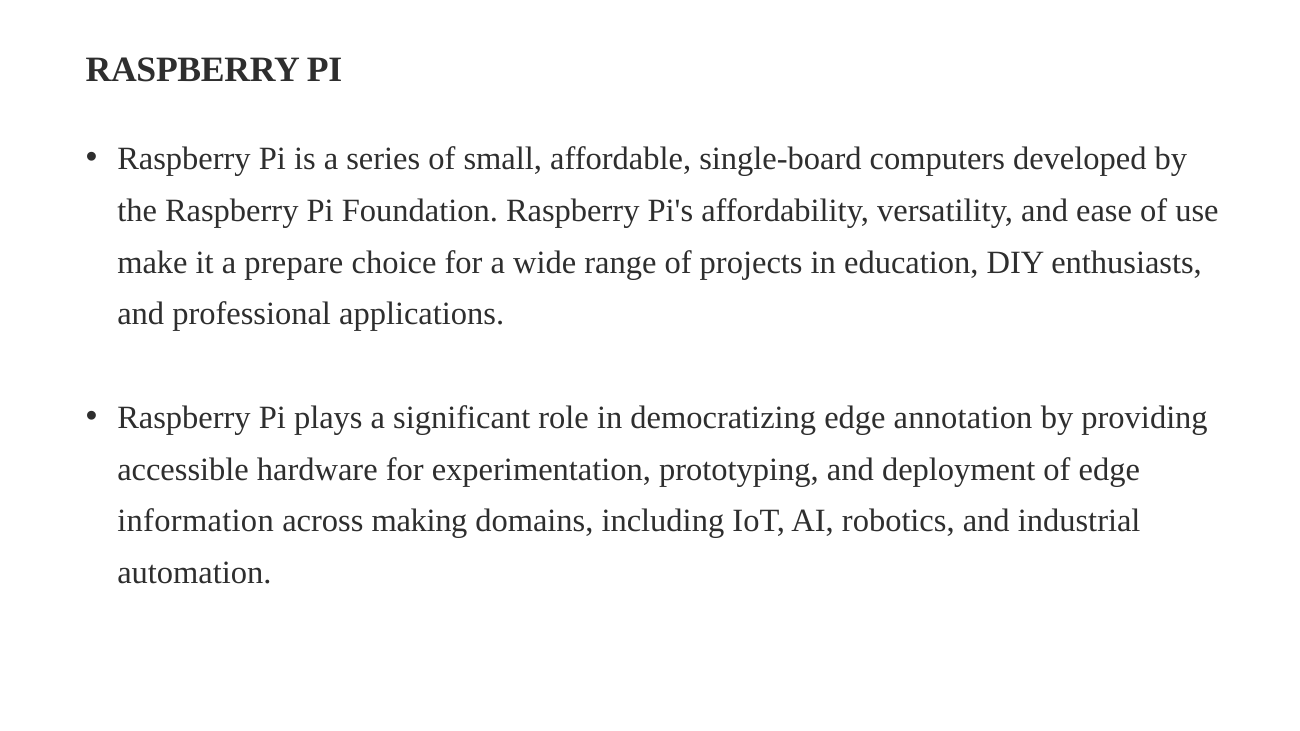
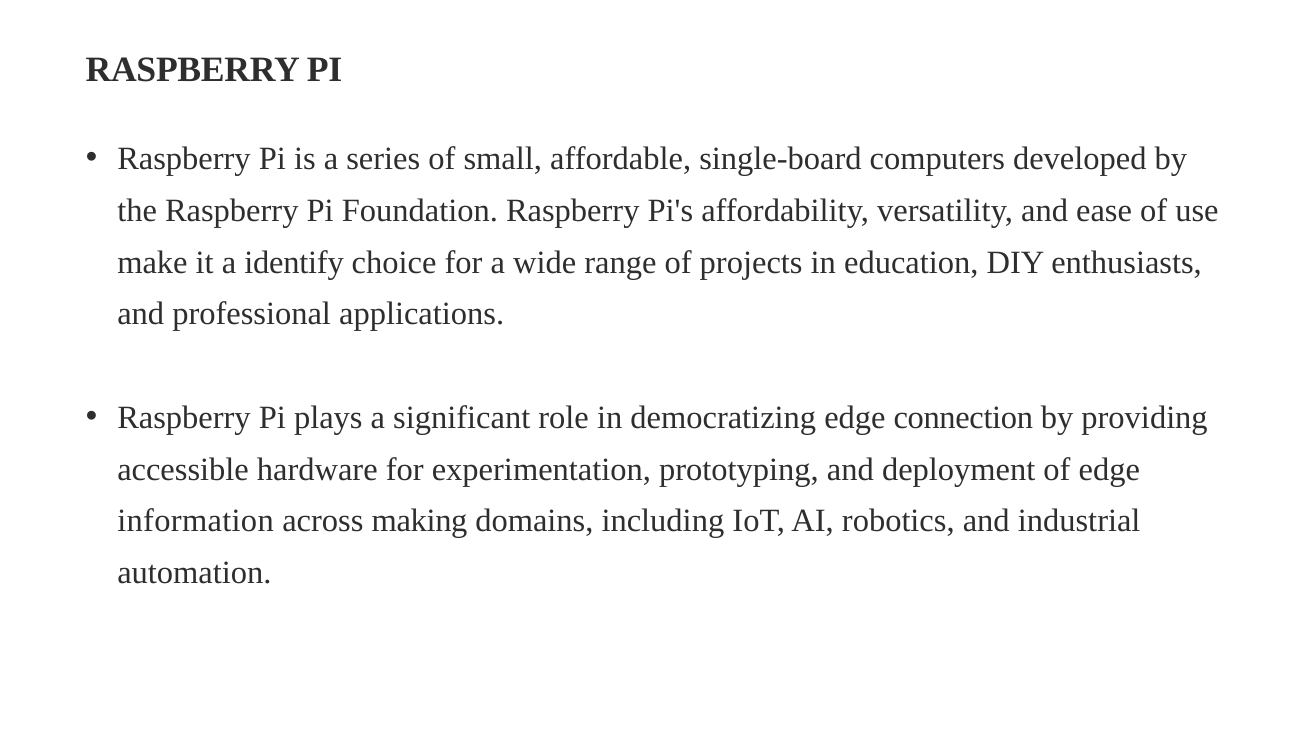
prepare: prepare -> identify (294, 262)
annotation: annotation -> connection (963, 418)
